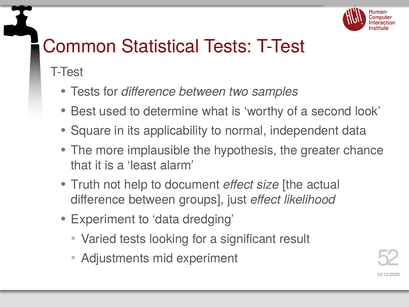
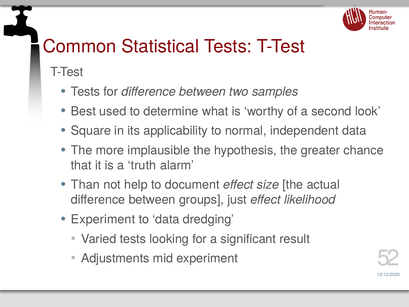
least: least -> truth (142, 165)
Truth: Truth -> Than (85, 185)
